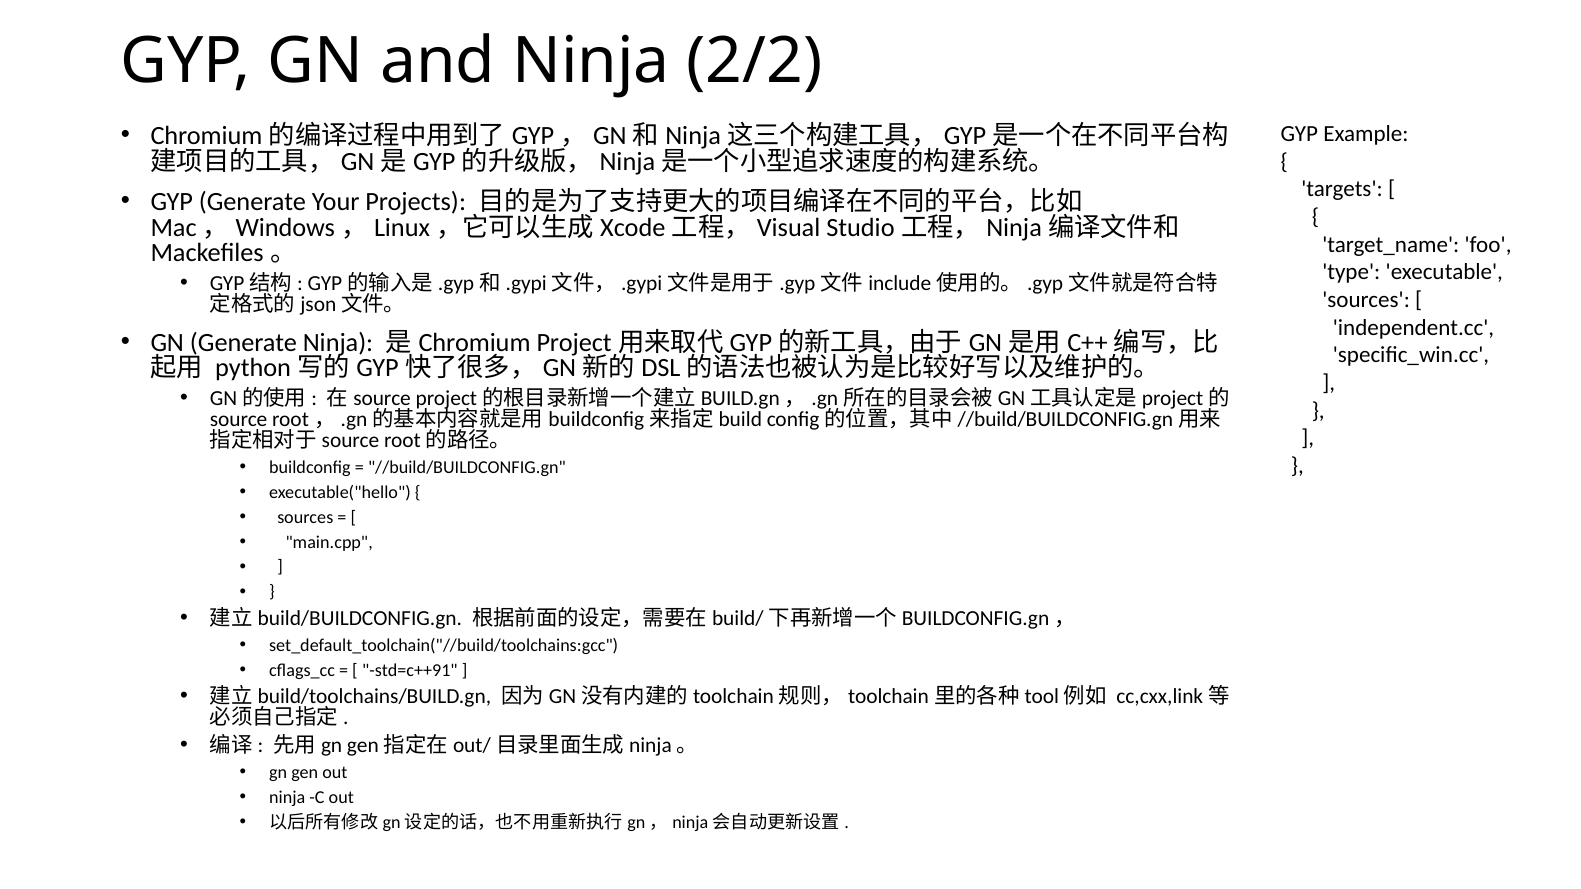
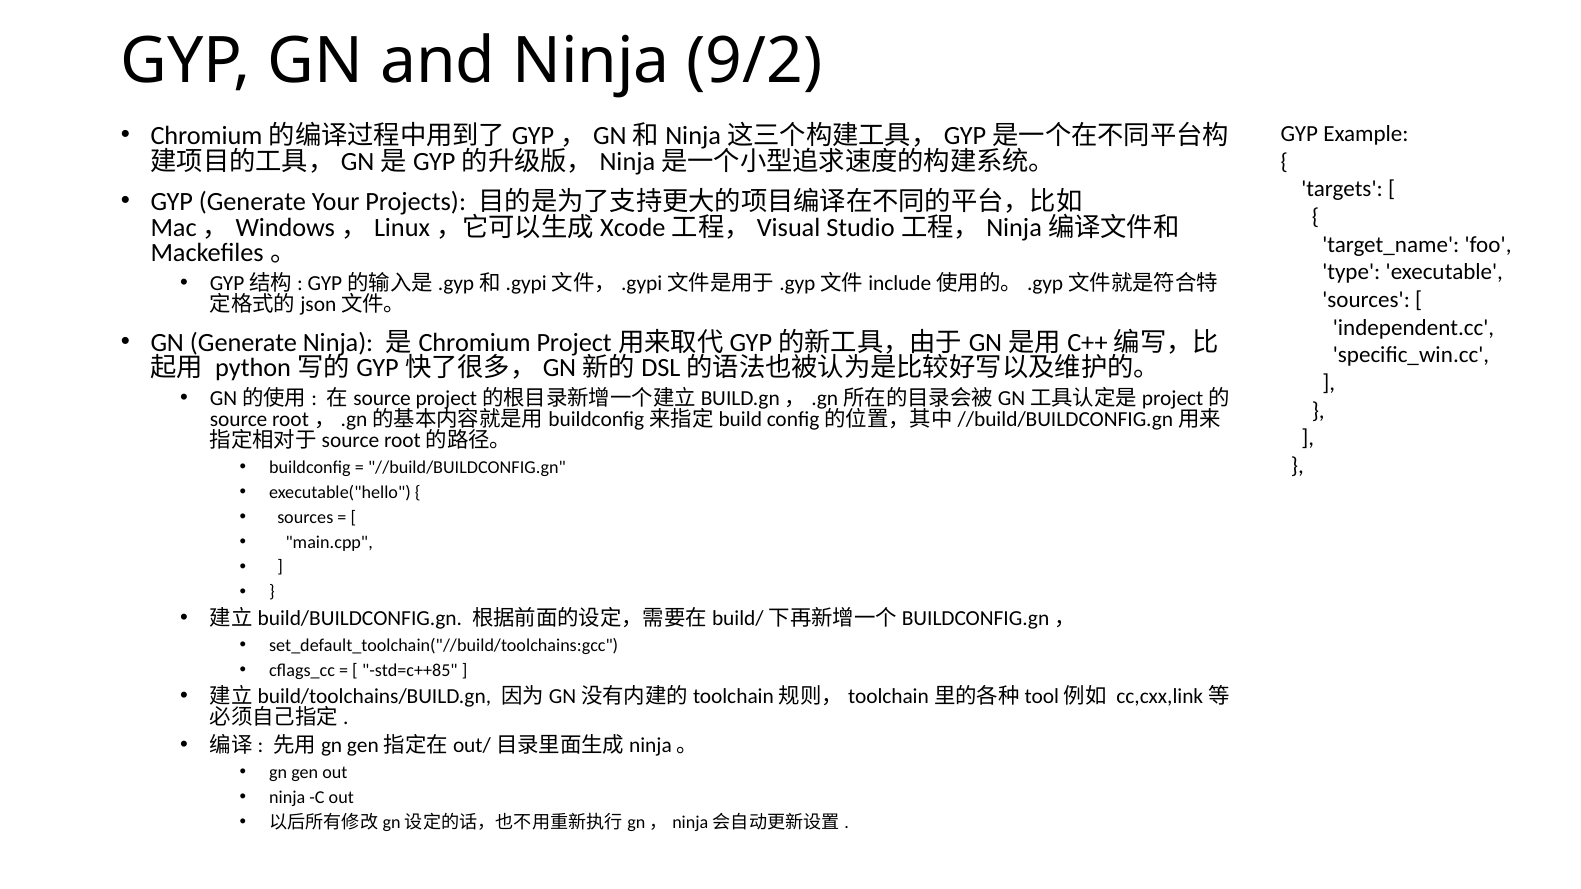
2/2: 2/2 -> 9/2 (754, 62)
std=c++91: std=c++91 -> std=c++85 (410, 670)
